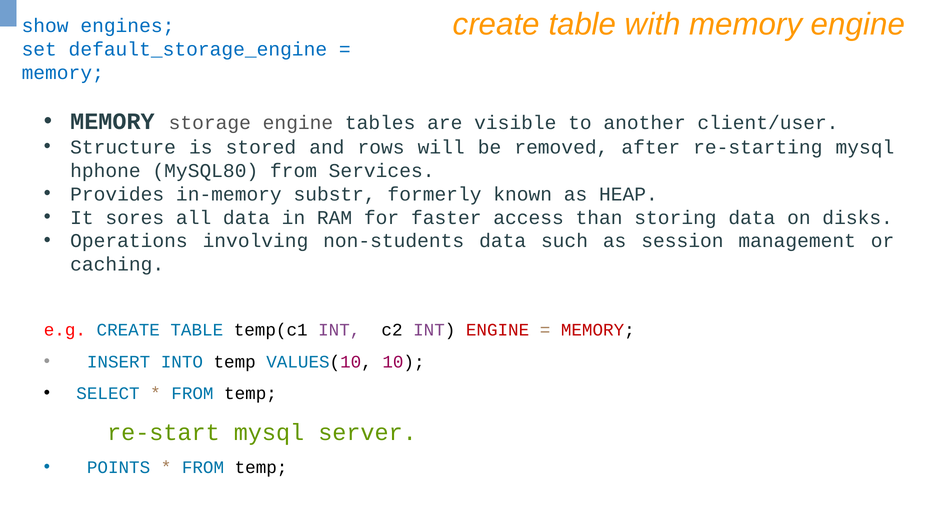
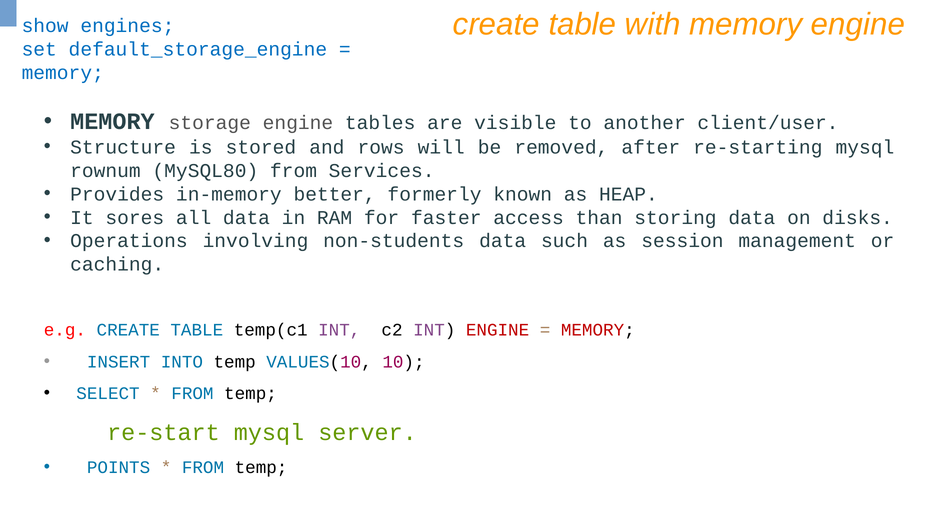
hphone: hphone -> rownum (105, 170)
substr: substr -> better (335, 194)
